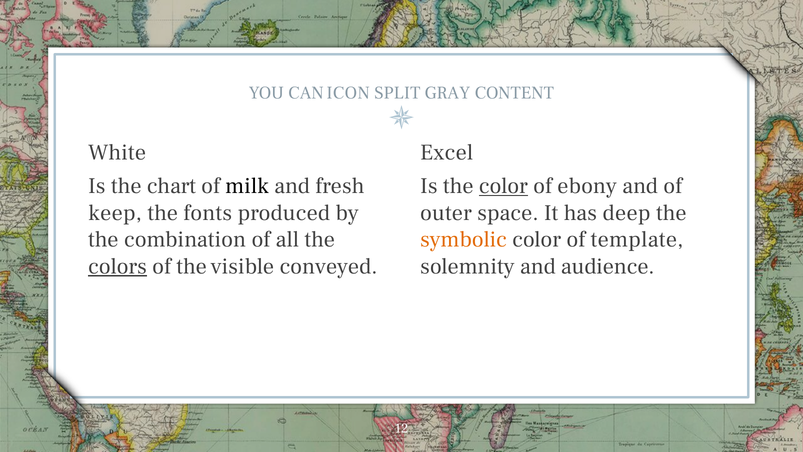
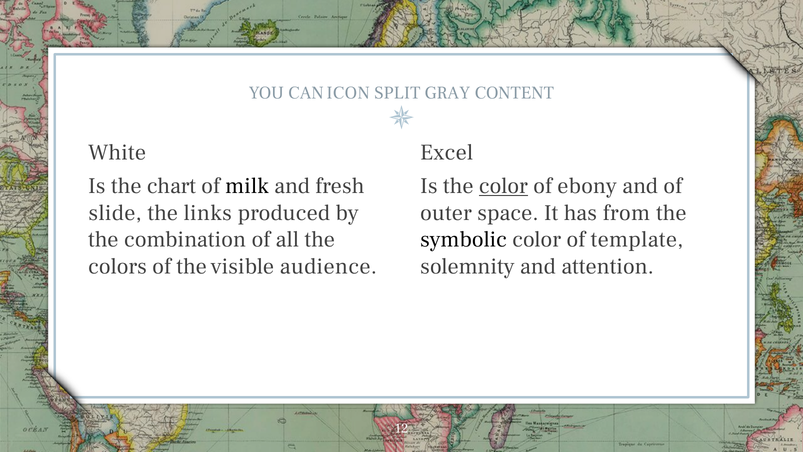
keep: keep -> slide (115, 213)
fonts: fonts -> links (208, 213)
deep: deep -> from (626, 213)
symbolic colour: orange -> black (464, 239)
colors underline: present -> none (118, 266)
conveyed: conveyed -> audience (328, 266)
audience: audience -> attention (608, 266)
